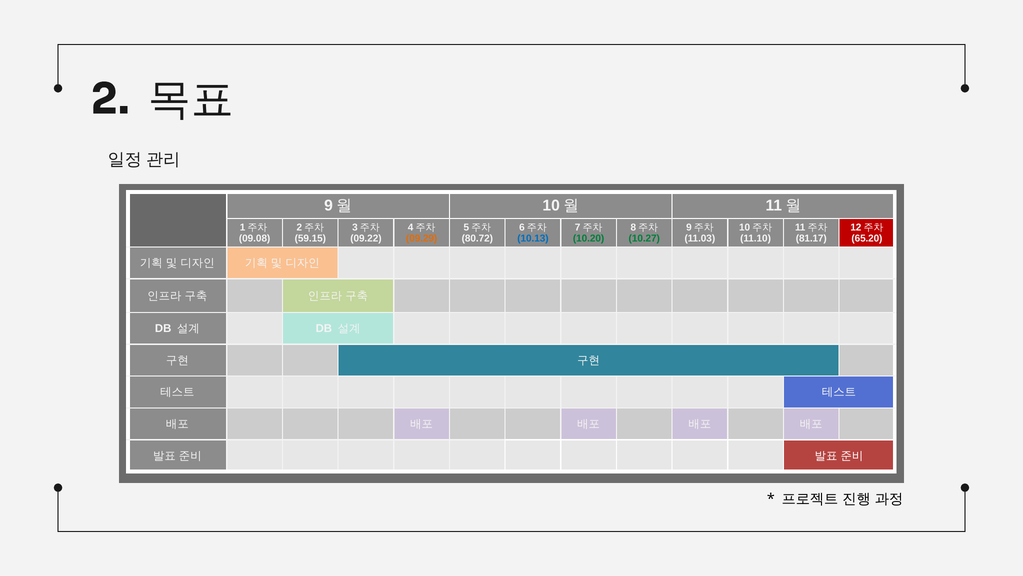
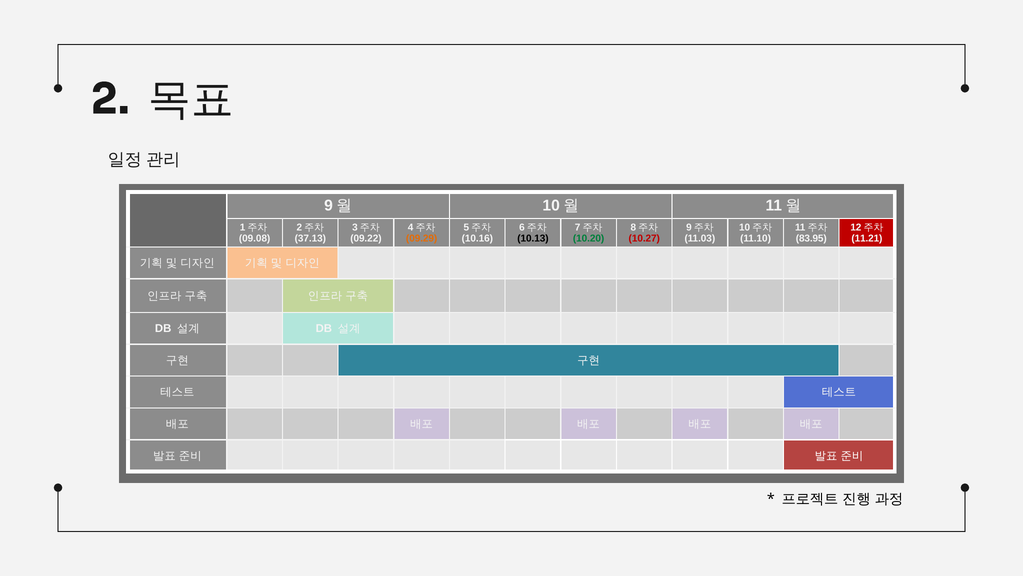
59.15: 59.15 -> 37.13 (310, 238)
80.72: 80.72 -> 10.16 (477, 238)
10.13 colour: blue -> black (533, 238)
10.27 colour: green -> red (644, 238)
81.17: 81.17 -> 83.95 (811, 238)
65.20: 65.20 -> 11.21 (867, 238)
